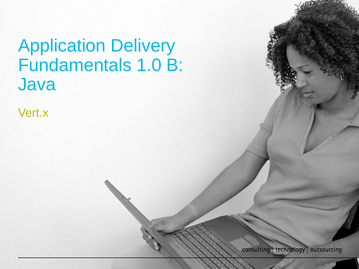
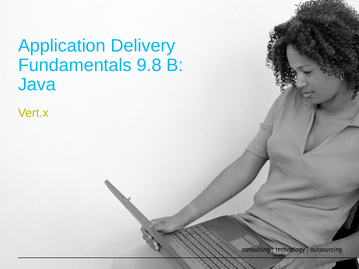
1.0: 1.0 -> 9.8 (149, 65)
